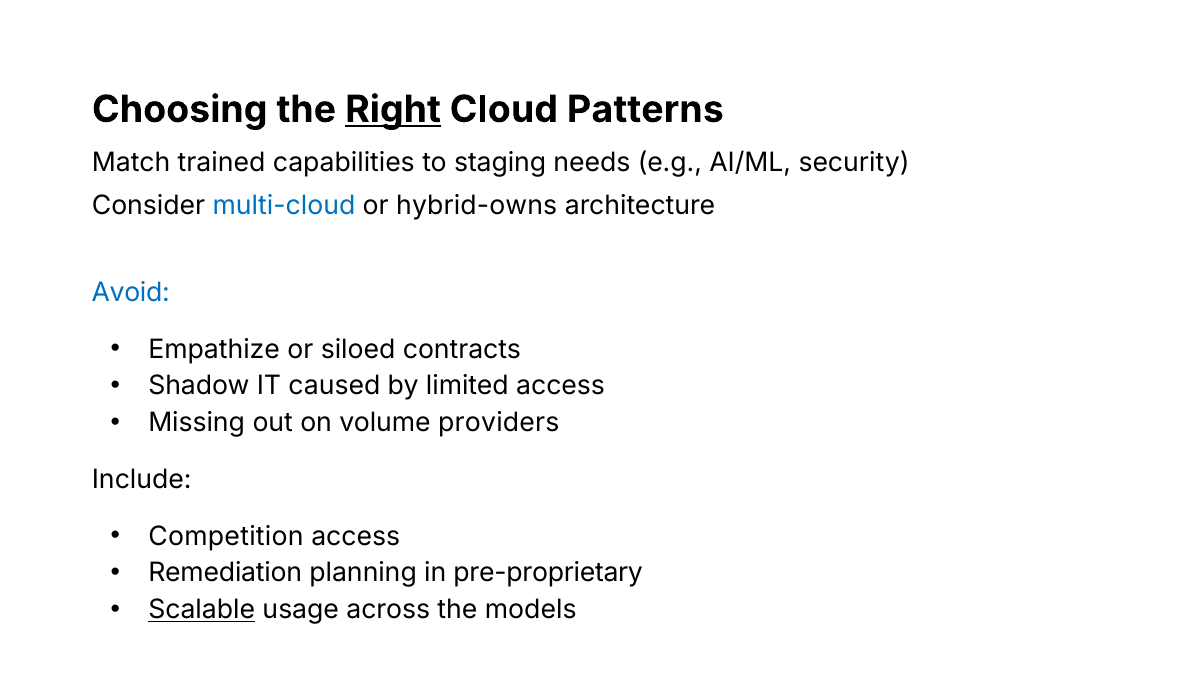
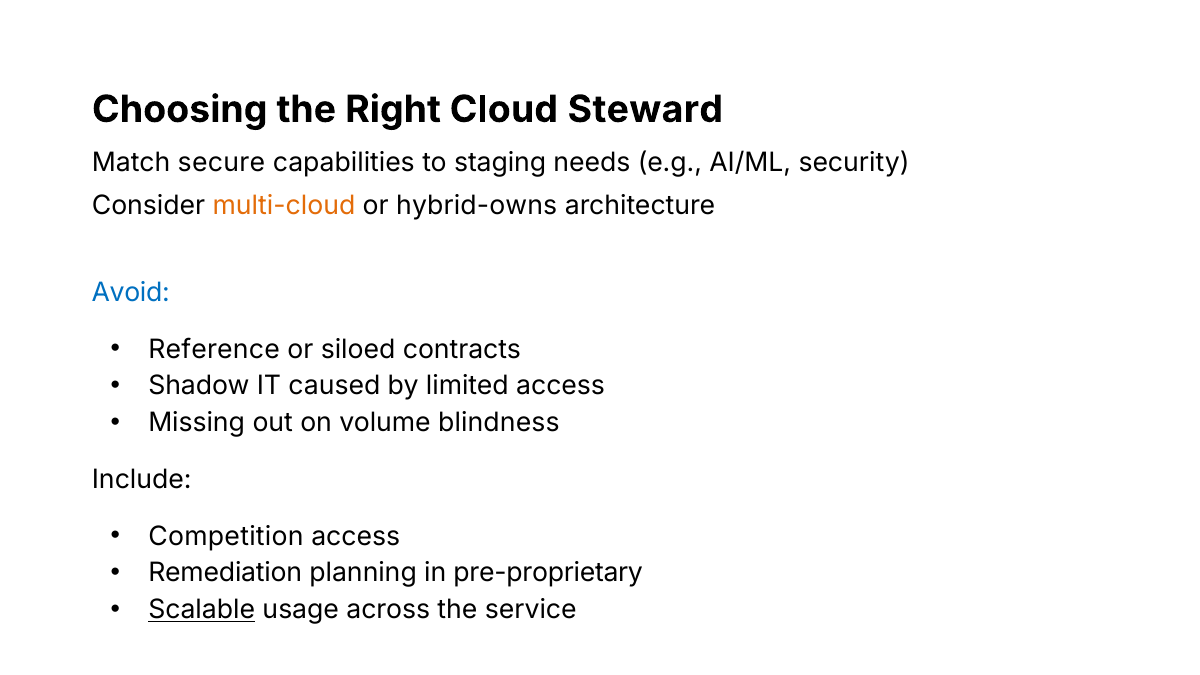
Right underline: present -> none (393, 110)
Patterns: Patterns -> Steward (645, 110)
trained: trained -> secure (221, 162)
multi-cloud colour: blue -> orange (284, 206)
Empathize: Empathize -> Reference (214, 349)
providers: providers -> blindness (499, 423)
models: models -> service (531, 610)
